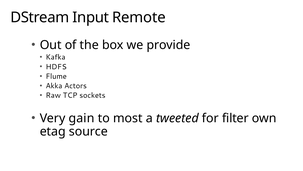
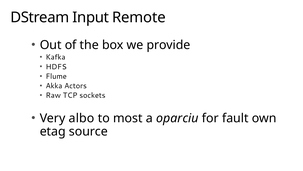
gain: gain -> albo (82, 118)
tweeted: tweeted -> oparciu (177, 118)
filter: filter -> fault (235, 118)
